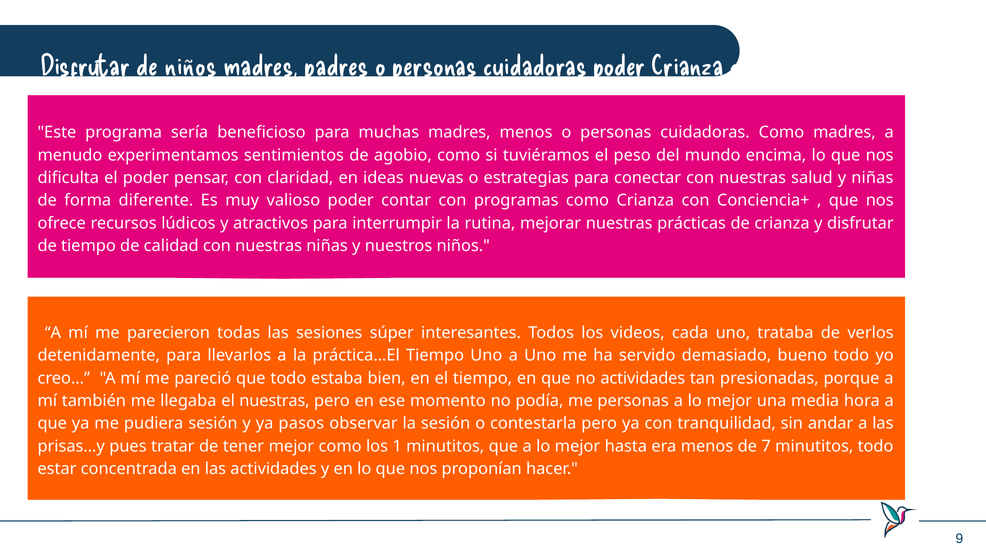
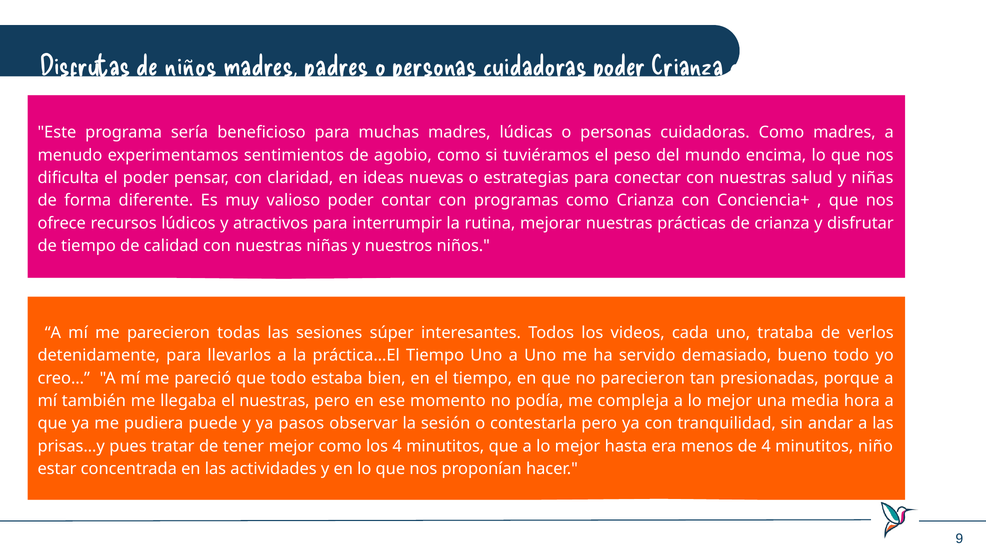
Disfrutar: Disfrutar -> Disfrutas (85, 66)
madres menos: menos -> lúdicas (526, 132)
no actividades: actividades -> parecieron (643, 378)
me personas: personas -> compleja (633, 401)
pudiera sesión: sesión -> puede (213, 423)
los 1: 1 -> 4 (397, 446)
de 7: 7 -> 4 (766, 446)
minutitos todo: todo -> niño (875, 446)
